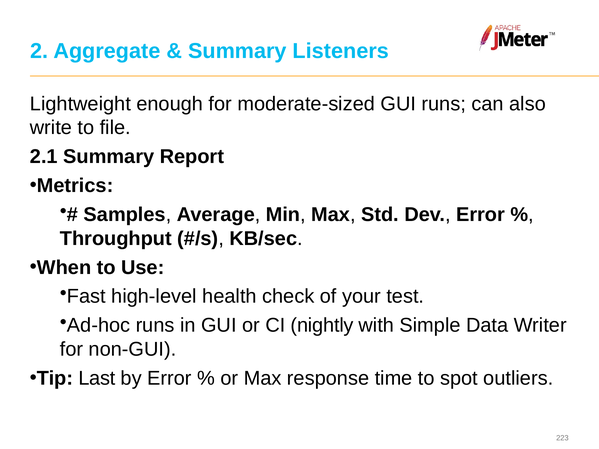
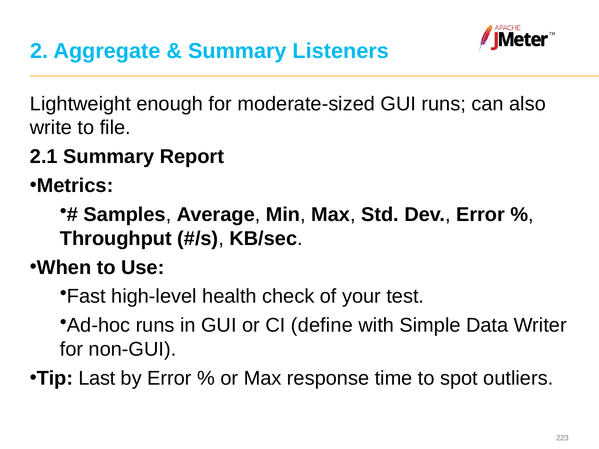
nightly: nightly -> define (322, 326)
